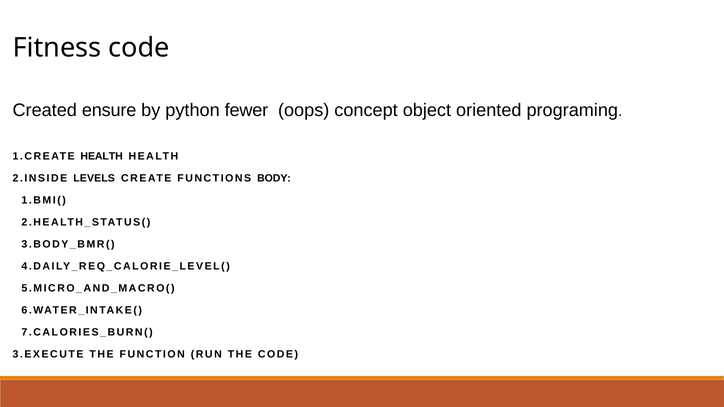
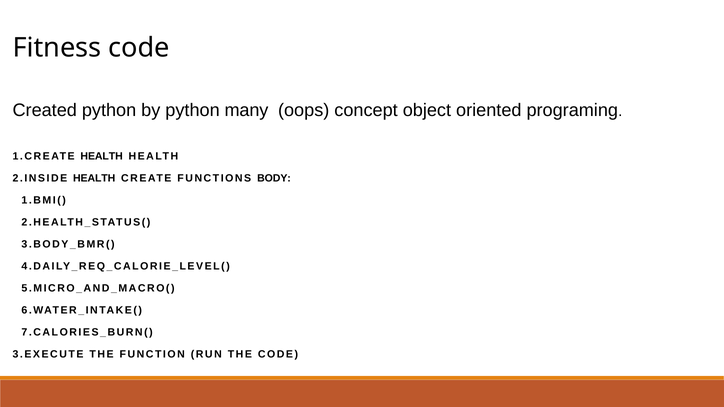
Created ensure: ensure -> python (109, 110)
fewer: fewer -> many (246, 110)
2.INSIDE LEVELS: LEVELS -> HEALTH (94, 179)
